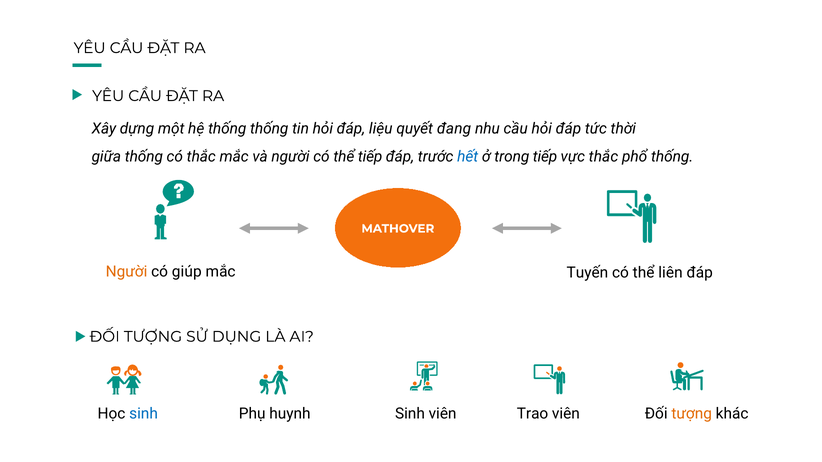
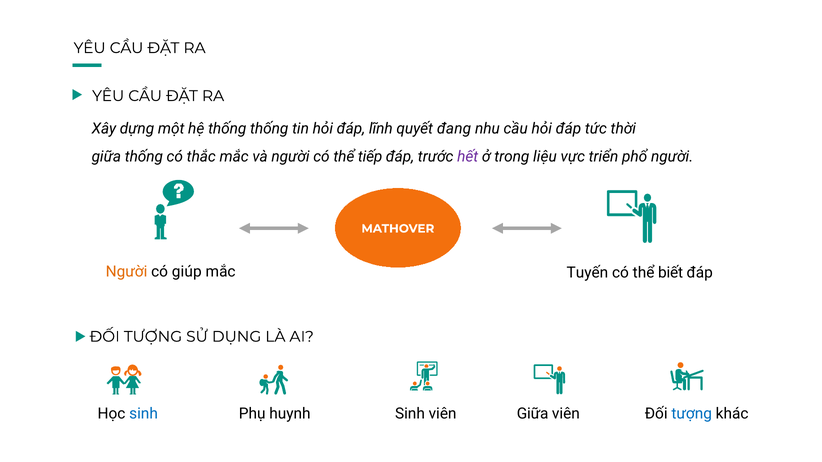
liệu: liệu -> lĩnh (381, 129)
hết colour: blue -> purple (468, 157)
trong tiếp: tiếp -> liệu (545, 157)
vực thắc: thắc -> triển (604, 157)
phổ thống: thống -> người (672, 157)
liên: liên -> biết (671, 273)
viên Trao: Trao -> Giữa (533, 414)
tượng colour: orange -> blue (692, 414)
